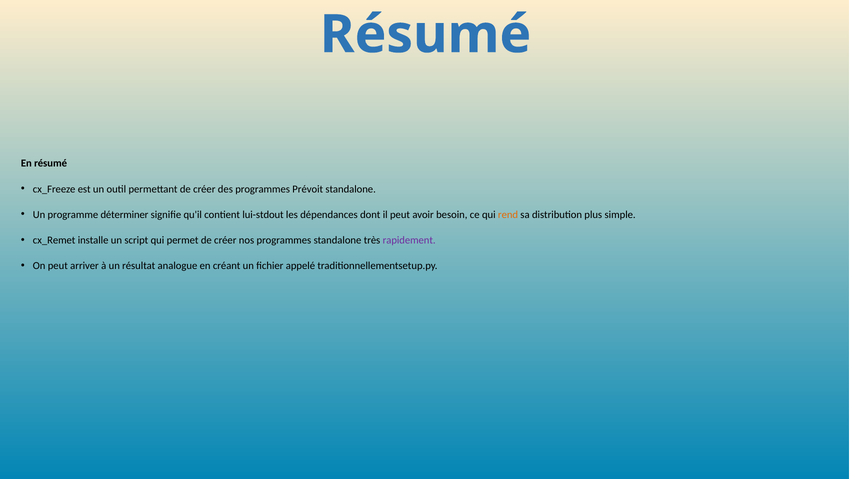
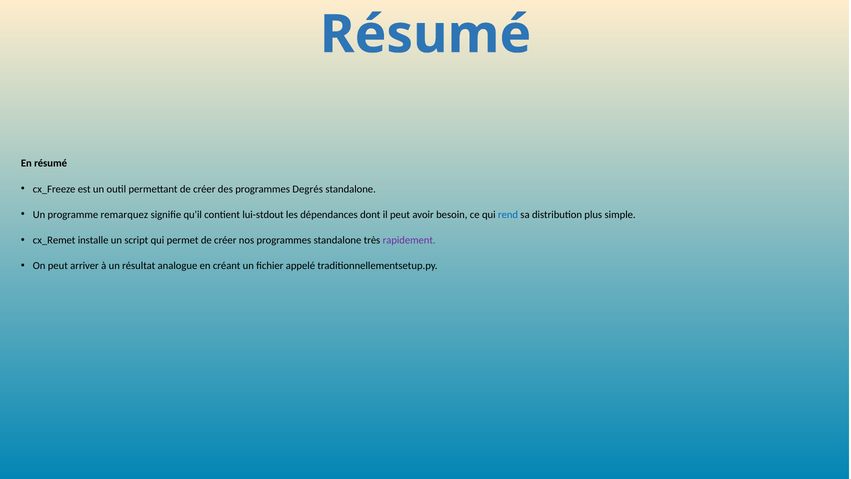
Prévoit: Prévoit -> Degrés (308, 189)
déterminer: déterminer -> remarquez (124, 214)
rend colour: orange -> blue (508, 214)
